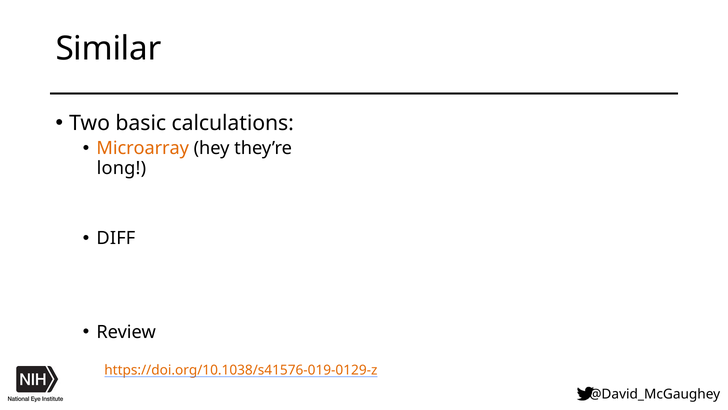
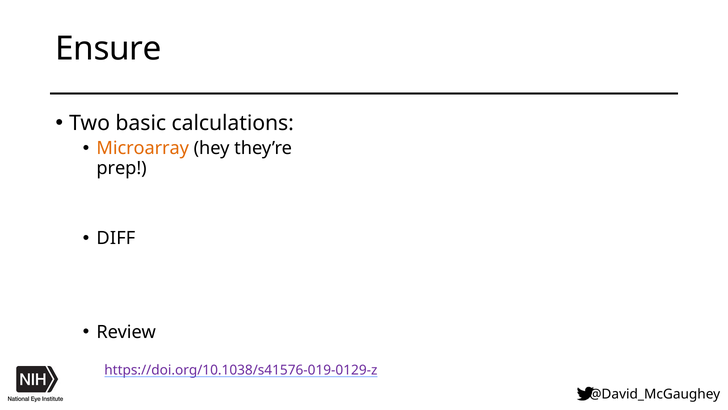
Similar: Similar -> Ensure (108, 49)
long: long -> prep (122, 168)
https://doi.org/10.1038/s41576-019-0129-z colour: orange -> purple (241, 370)
